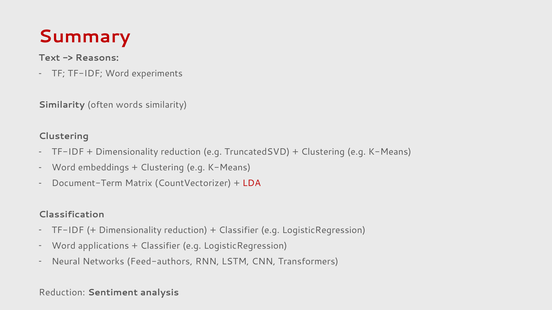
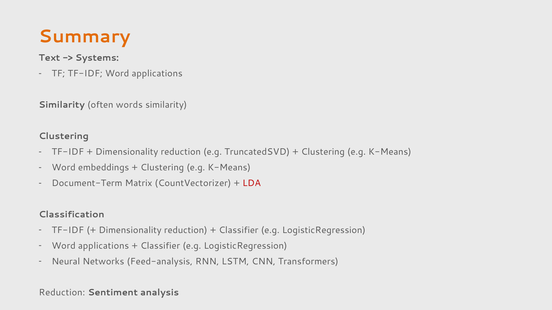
Summary colour: red -> orange (85, 37)
Reasons: Reasons -> Systems (97, 58)
TF-IDF Word experiments: experiments -> applications (157, 74)
Feed-authors: Feed-authors -> Feed-analysis (160, 262)
